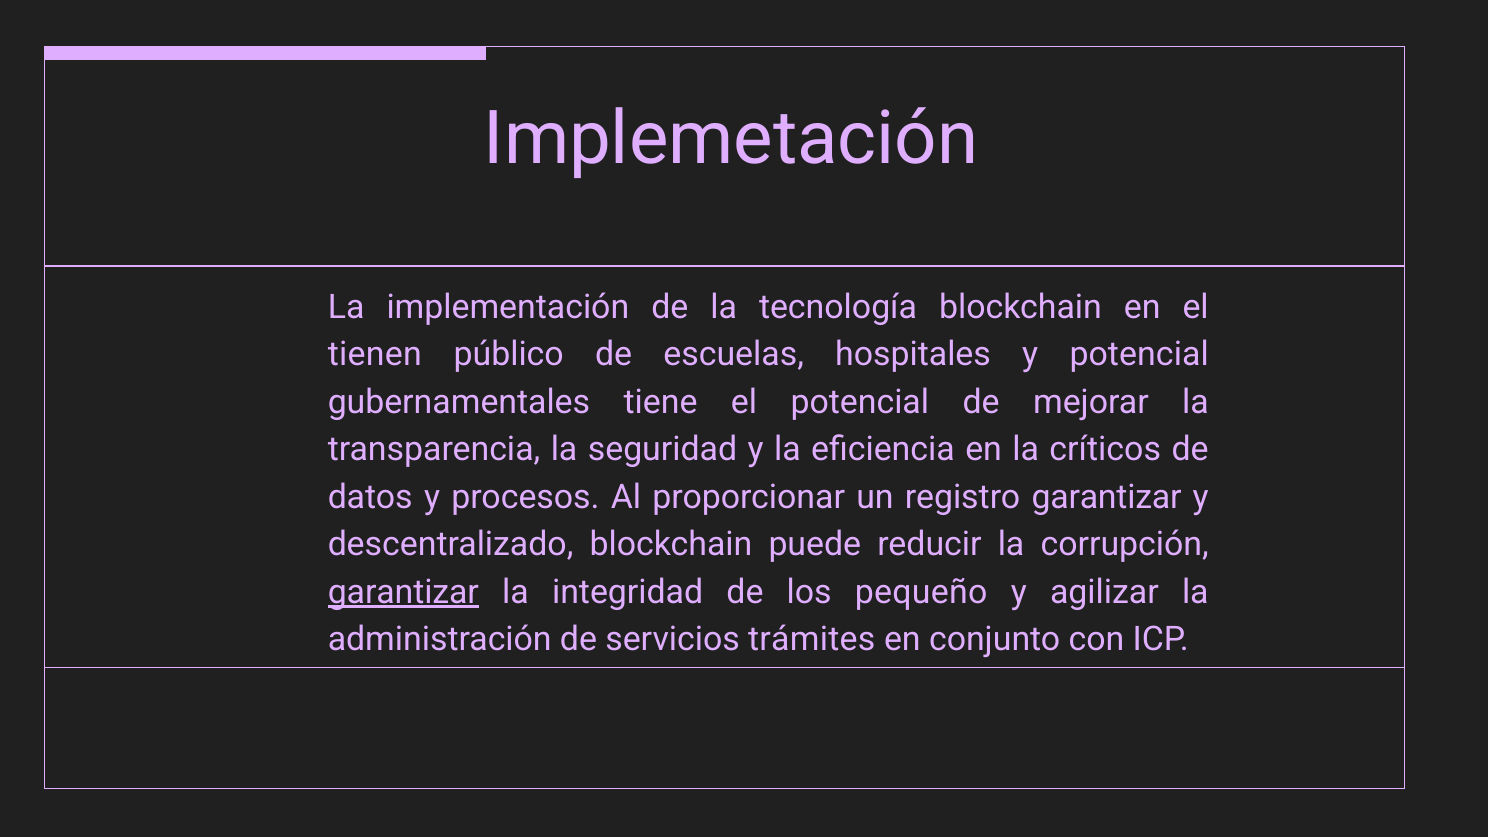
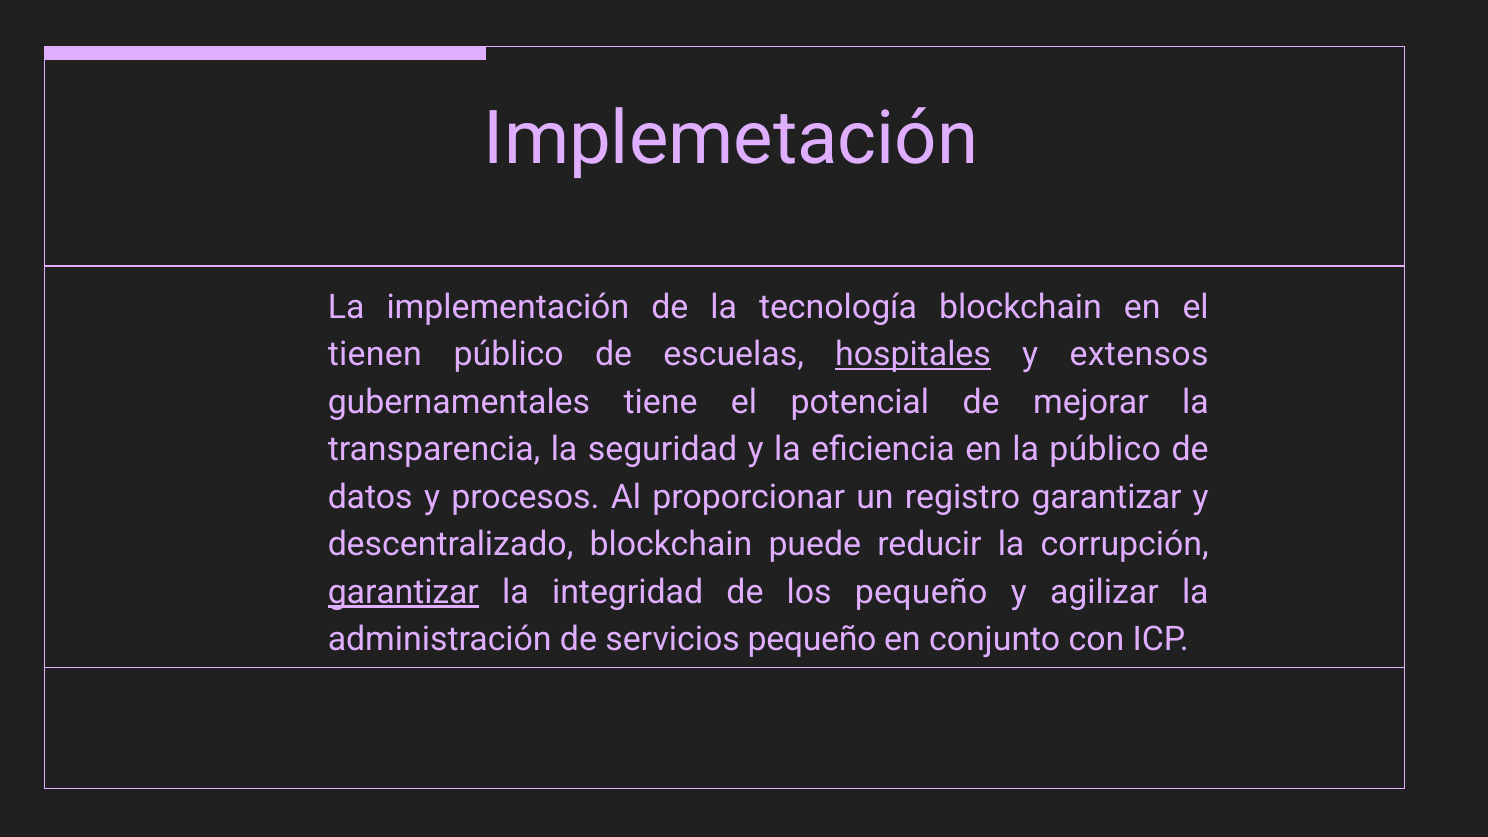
hospitales underline: none -> present (913, 355)
y potencial: potencial -> extensos (1139, 355)
la críticos: críticos -> público (1105, 450)
servicios trámites: trámites -> pequeño (812, 639)
